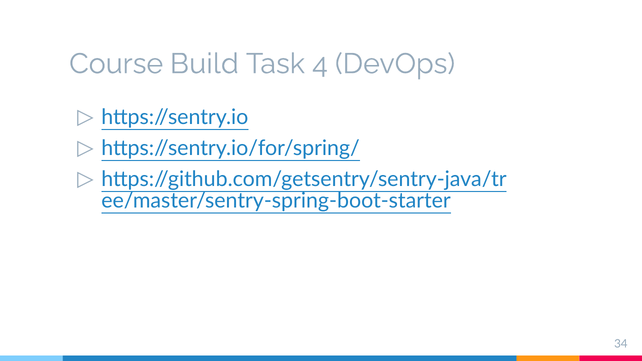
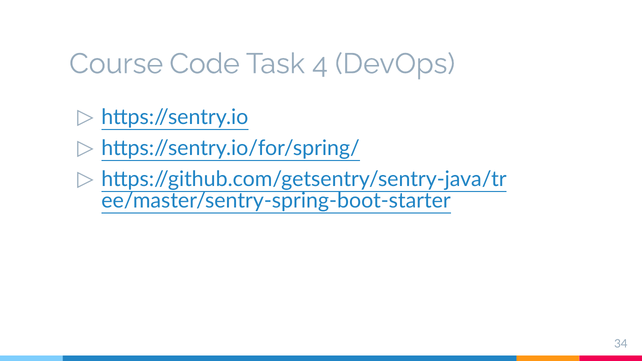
Build: Build -> Code (205, 64)
